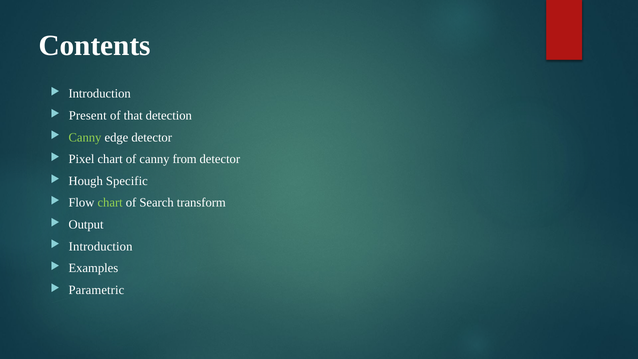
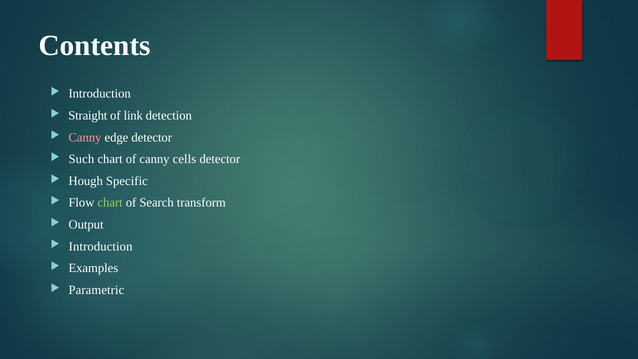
Present: Present -> Straight (88, 115)
that: that -> link (133, 115)
Canny colour: light green -> pink (85, 137)
Pixel: Pixel -> Such (81, 159)
from: from -> cells (184, 159)
